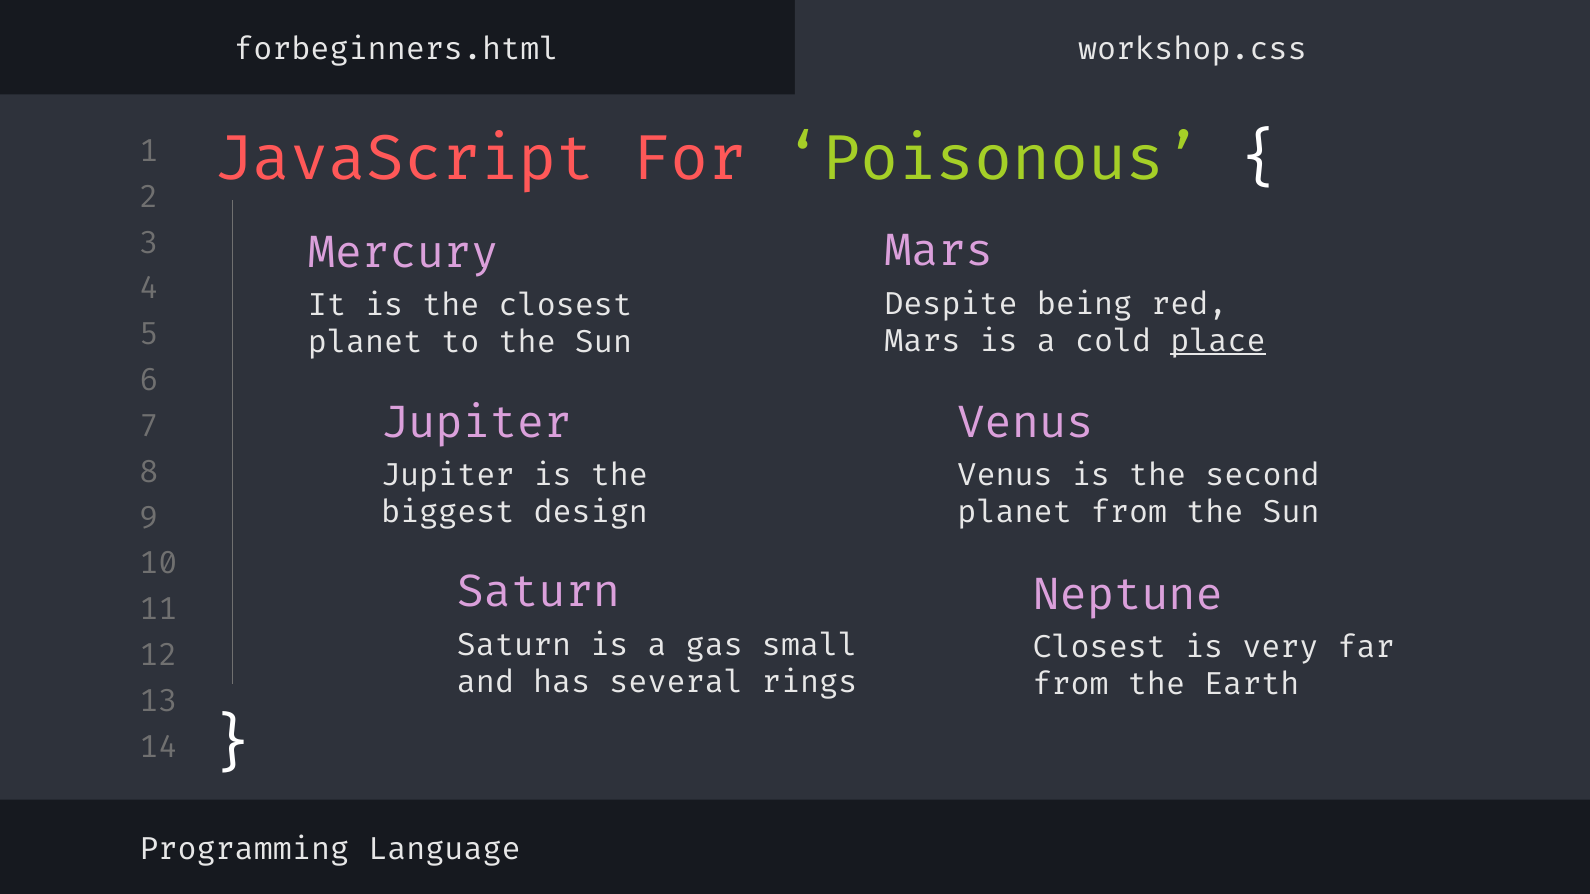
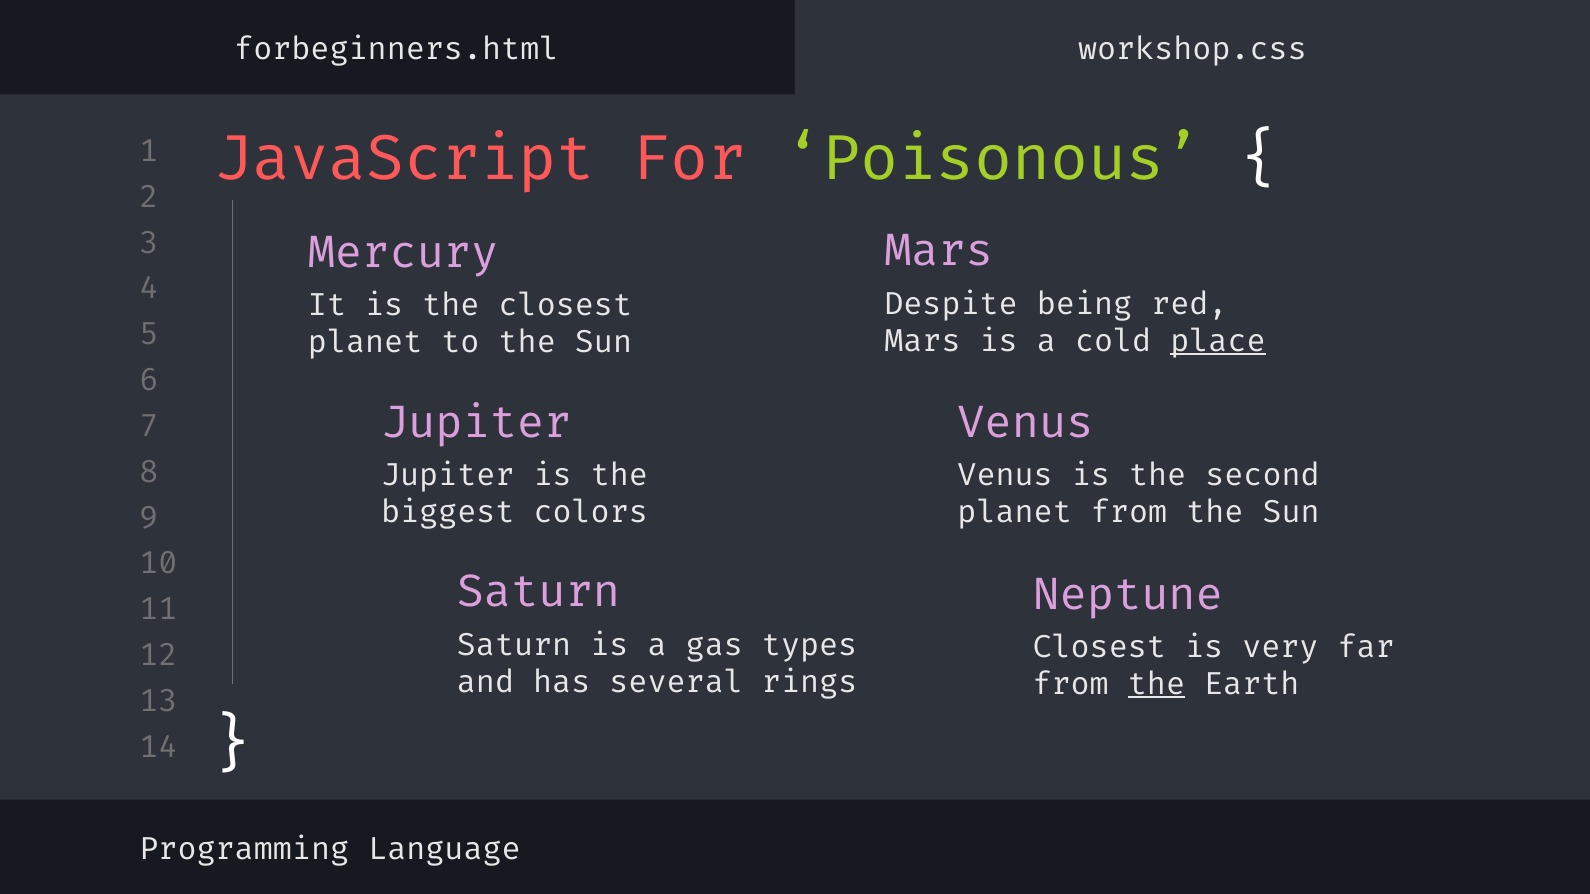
design: design -> colors (591, 513)
small: small -> types (810, 646)
the underline: none -> present (1156, 684)
